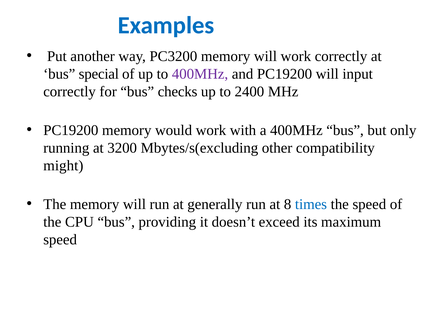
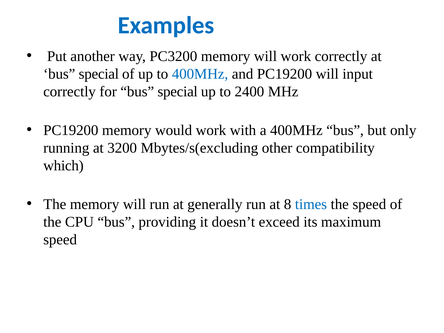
400MHz colour: purple -> blue (200, 74)
for bus checks: checks -> special (178, 92)
might: might -> which (63, 166)
